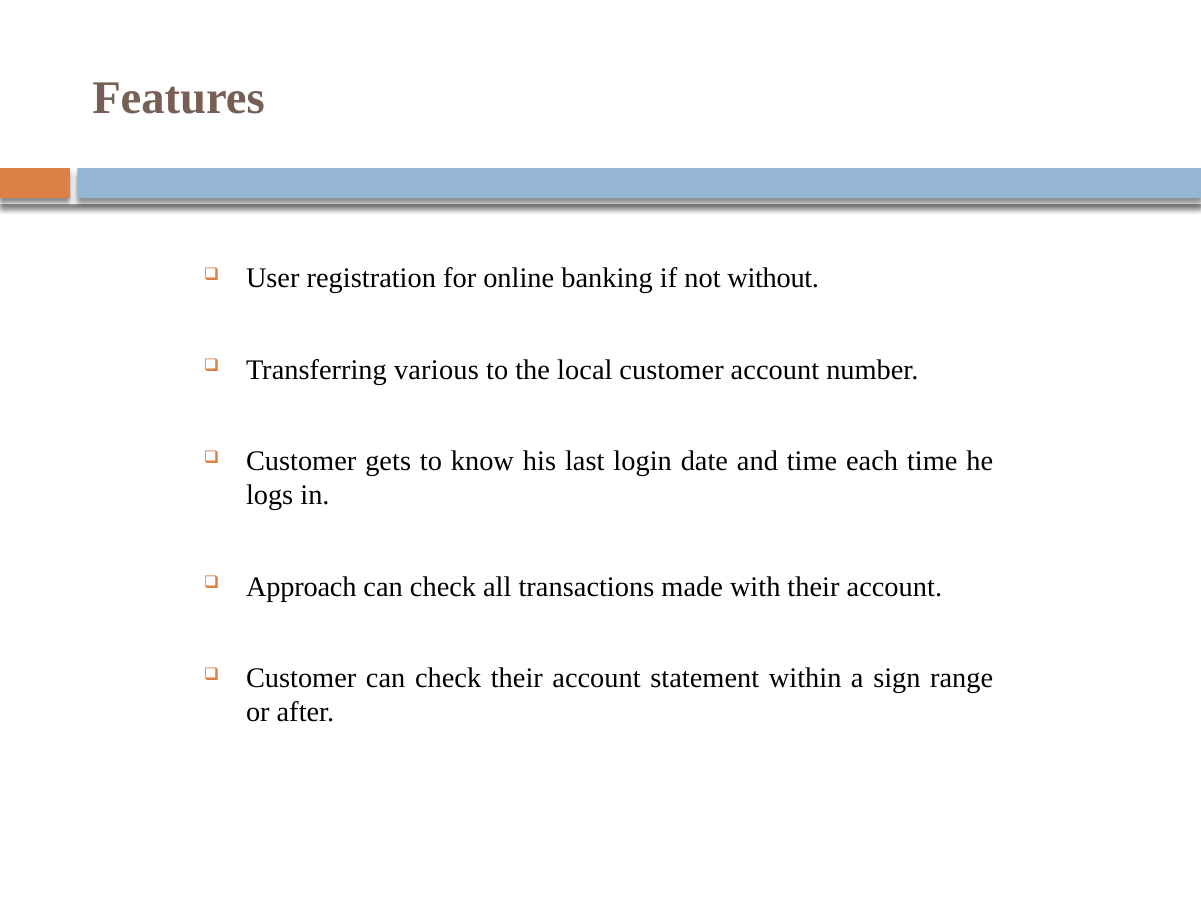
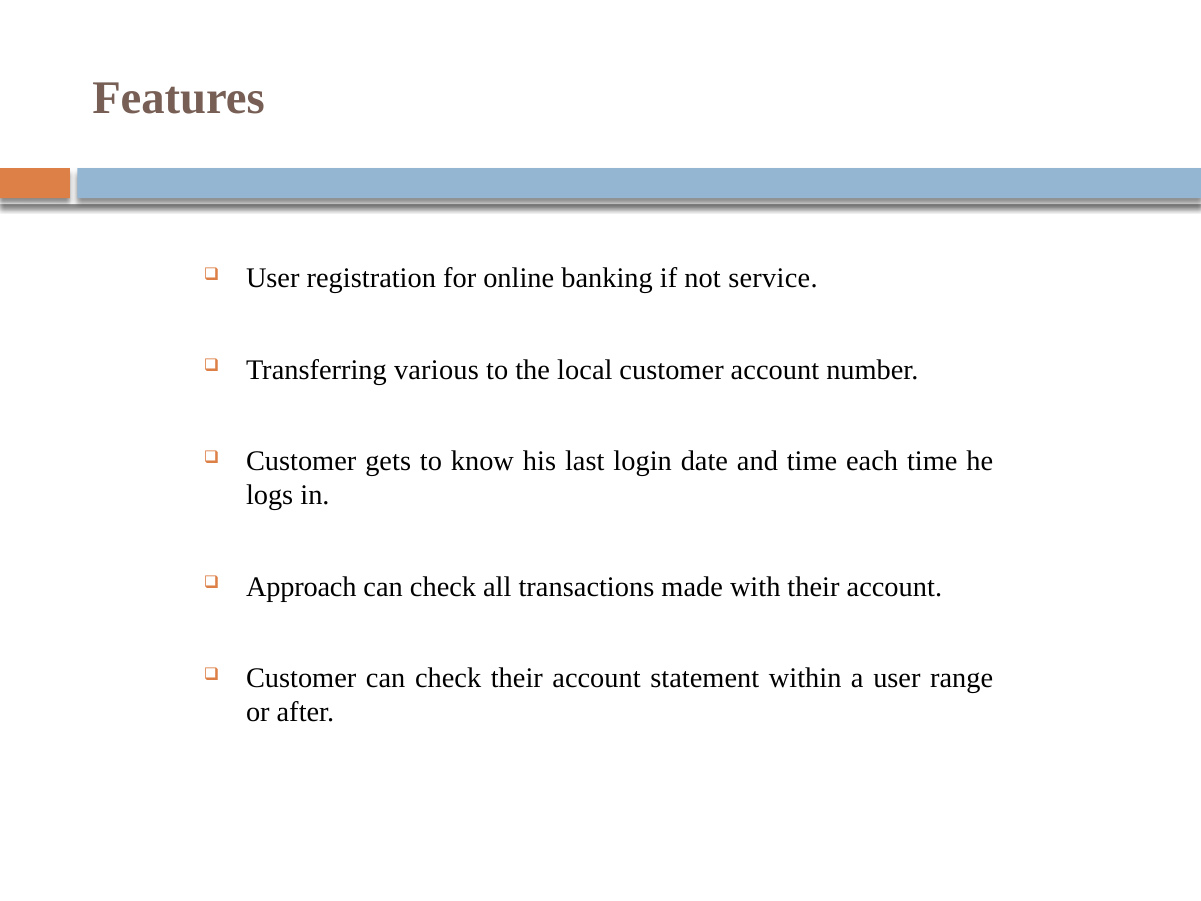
without: without -> service (773, 278)
a sign: sign -> user (897, 678)
